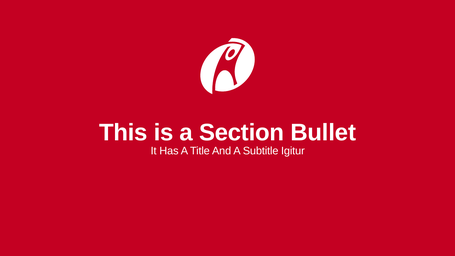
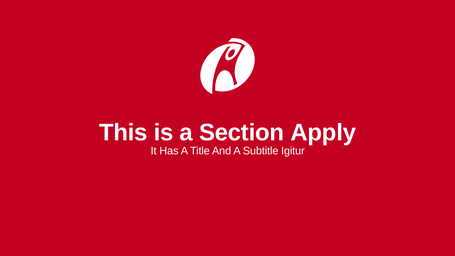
Bullet: Bullet -> Apply (323, 133)
